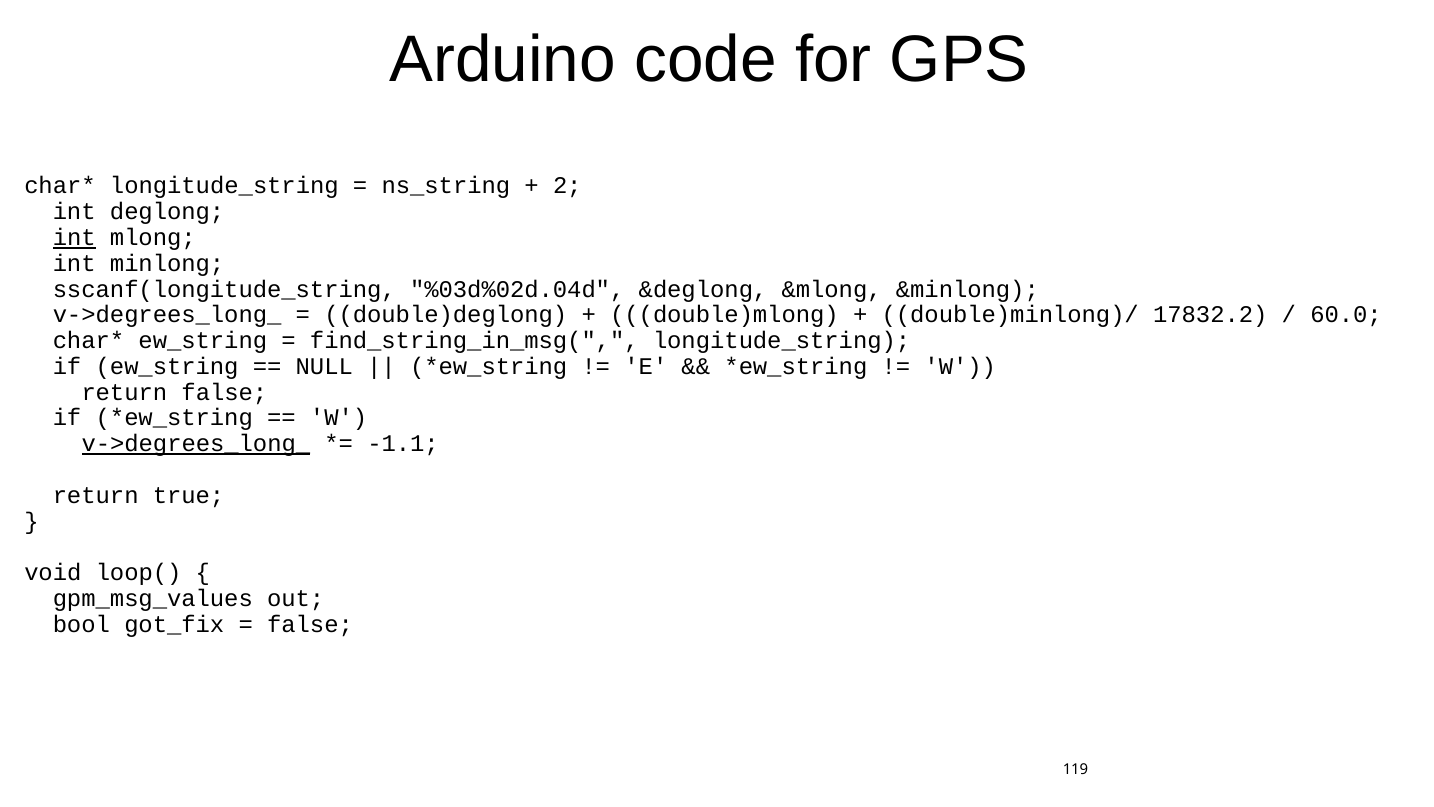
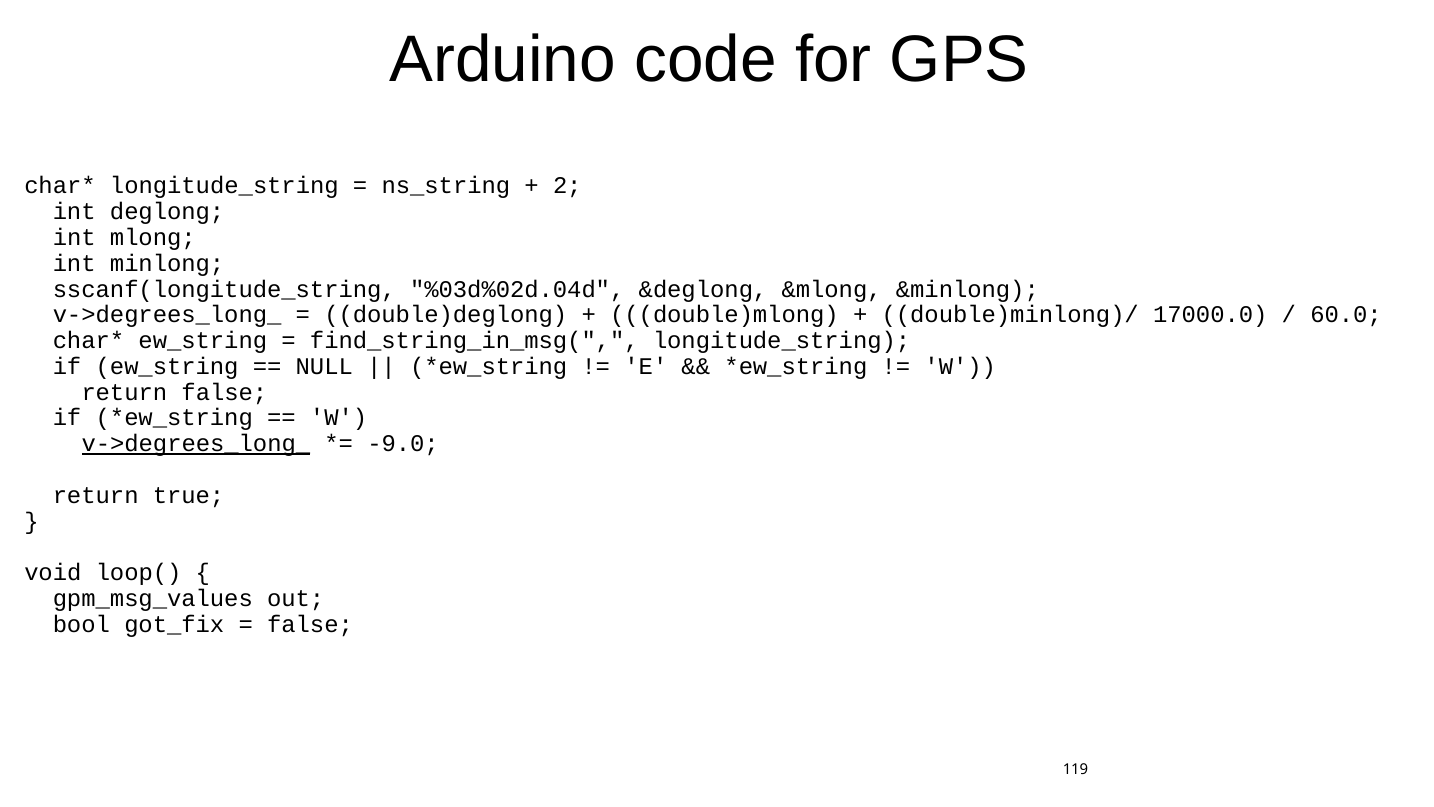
int underline: present -> none (74, 237)
17832.2: 17832.2 -> 17000.0 (1210, 315)
-1.1: -1.1 -> -9.0 (403, 444)
